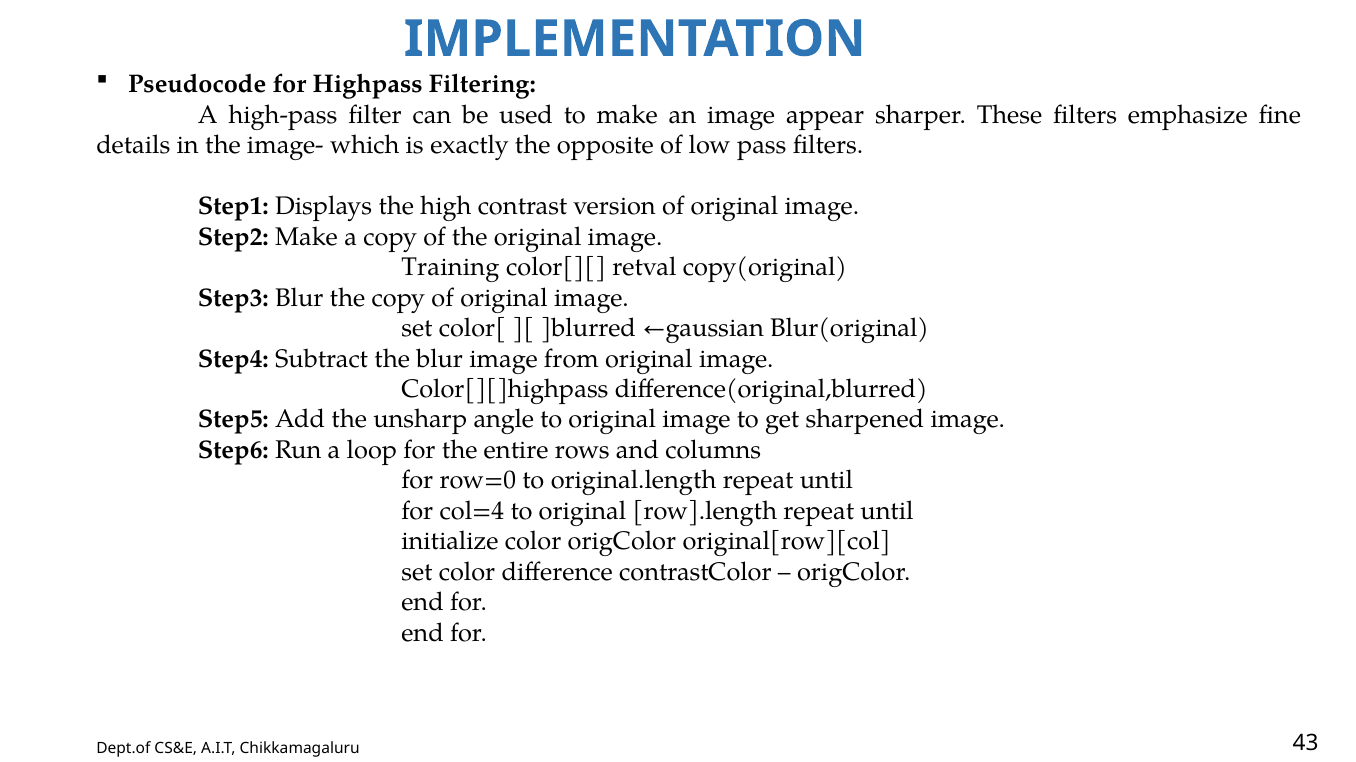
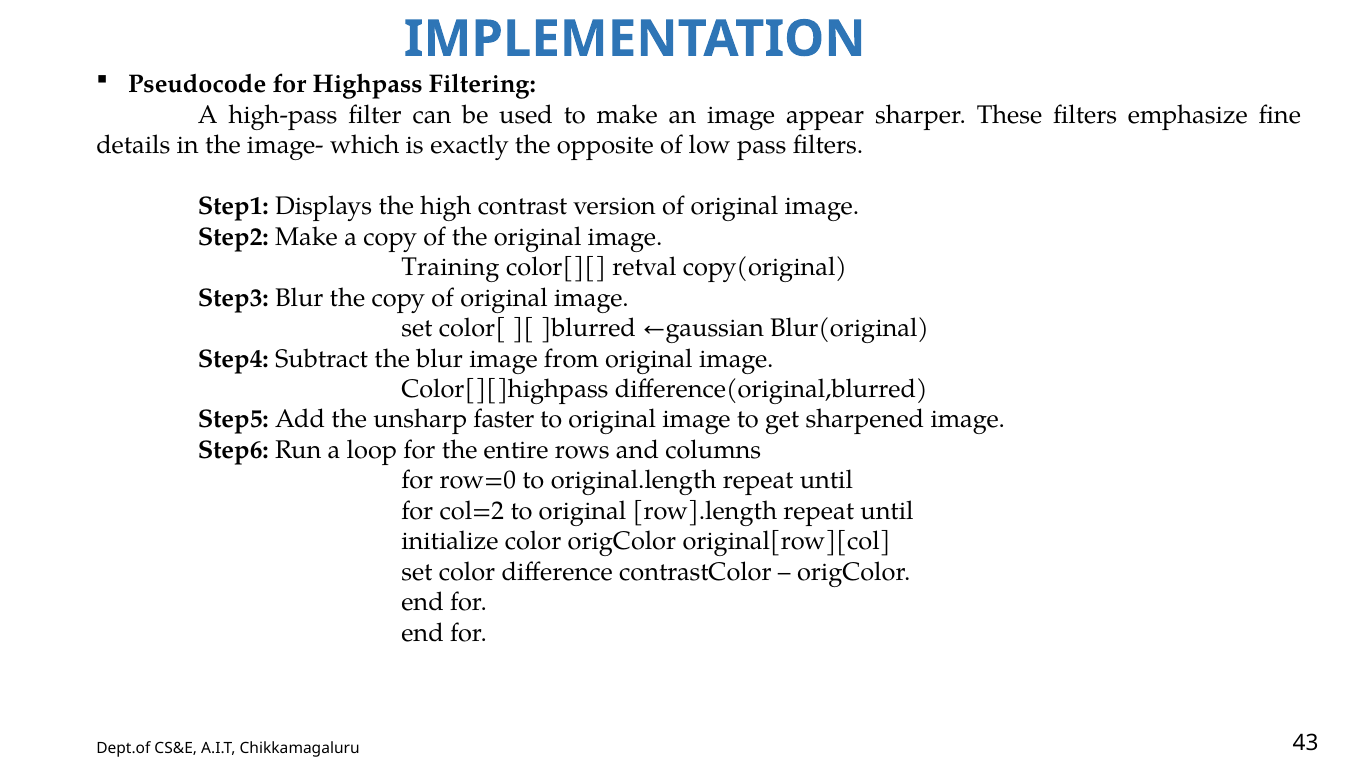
angle: angle -> faster (504, 420)
col=4: col=4 -> col=2 (472, 512)
